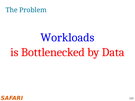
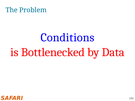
Workloads: Workloads -> Conditions (67, 38)
